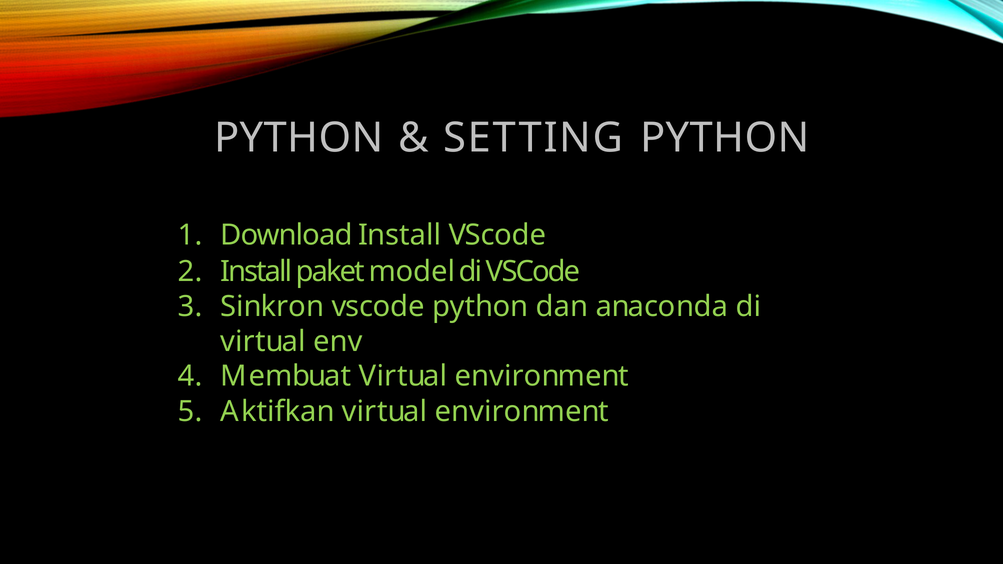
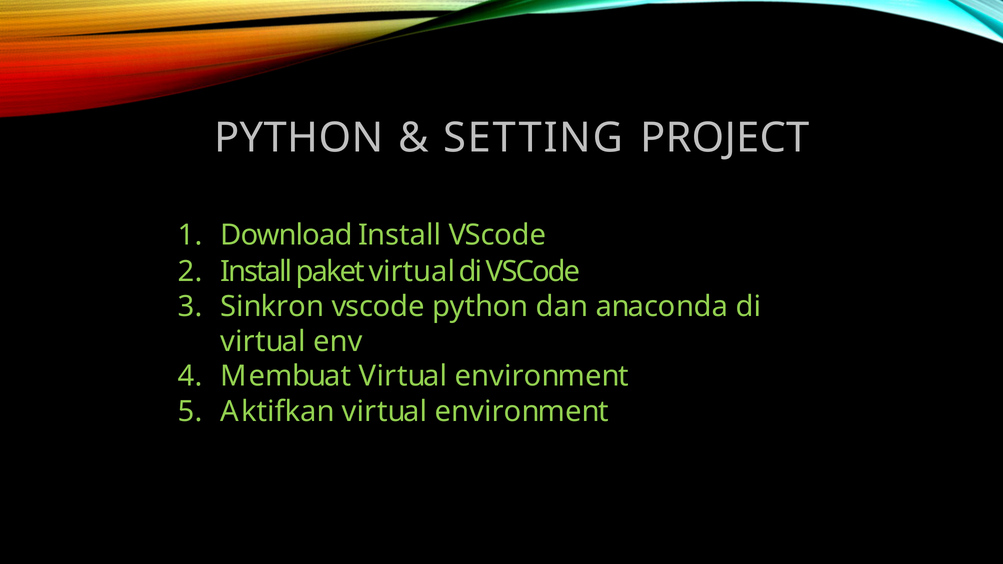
SETTING PYTHON: PYTHON -> PROJECT (725, 138)
paket model: model -> virtual (412, 271)
